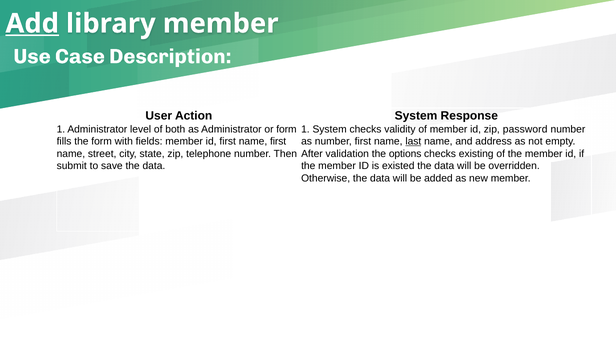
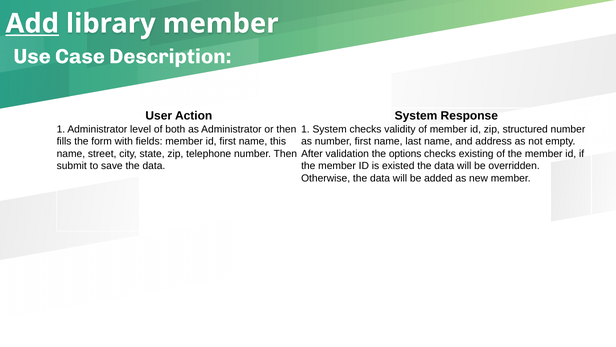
or form: form -> then (286, 129)
password: password -> structured (525, 129)
name first: first -> this (278, 141)
last underline: present -> none (413, 141)
